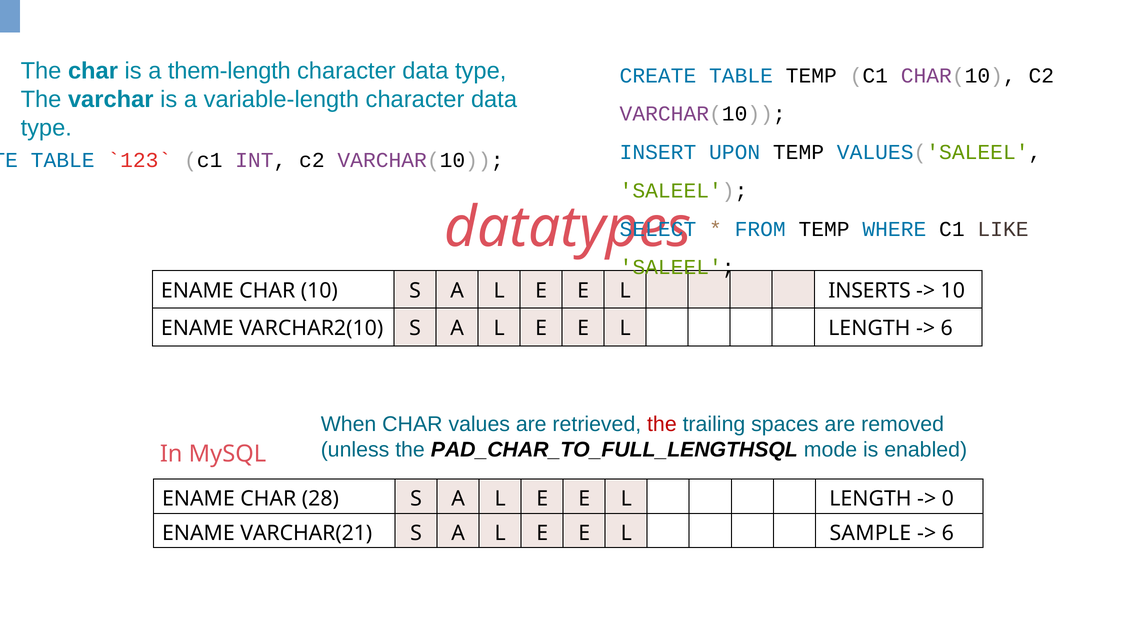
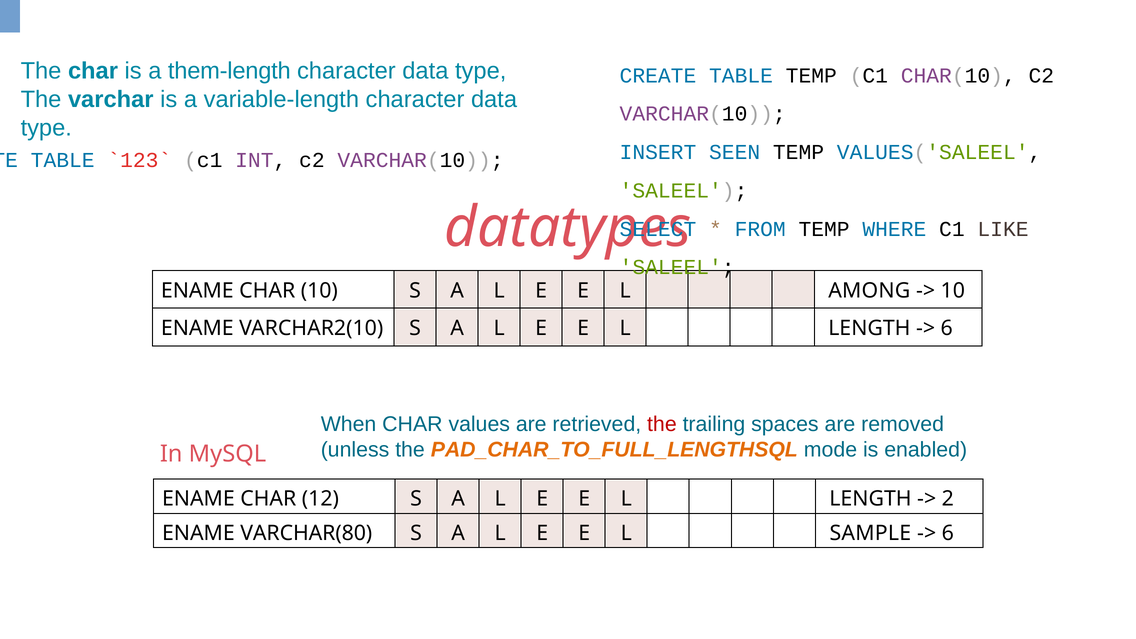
UPON: UPON -> SEEN (735, 152)
INSERTS: INSERTS -> AMONG (869, 291)
PAD_CHAR_TO_FULL_LENGTHSQL colour: black -> orange (614, 450)
28: 28 -> 12 (320, 499)
0: 0 -> 2 (948, 499)
VARCHAR(21: VARCHAR(21 -> VARCHAR(80 (306, 533)
